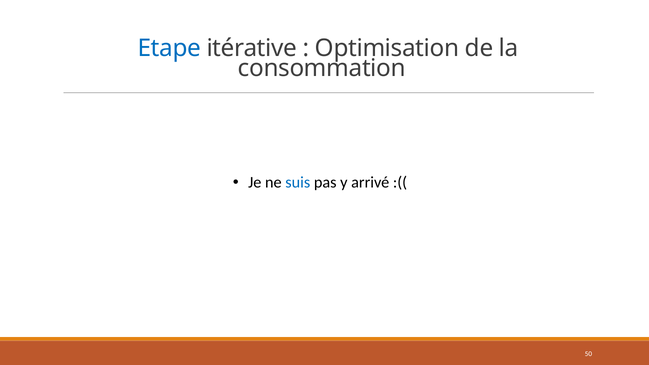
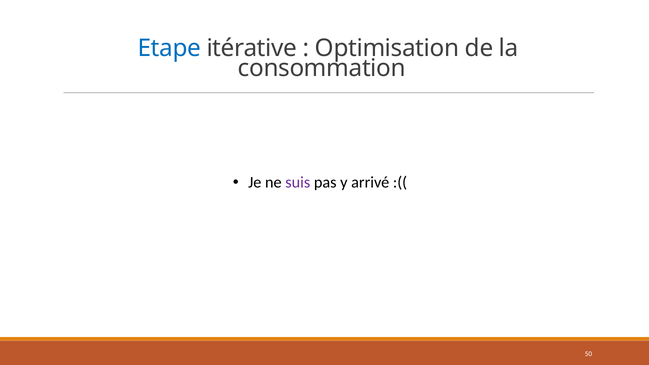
suis colour: blue -> purple (298, 182)
